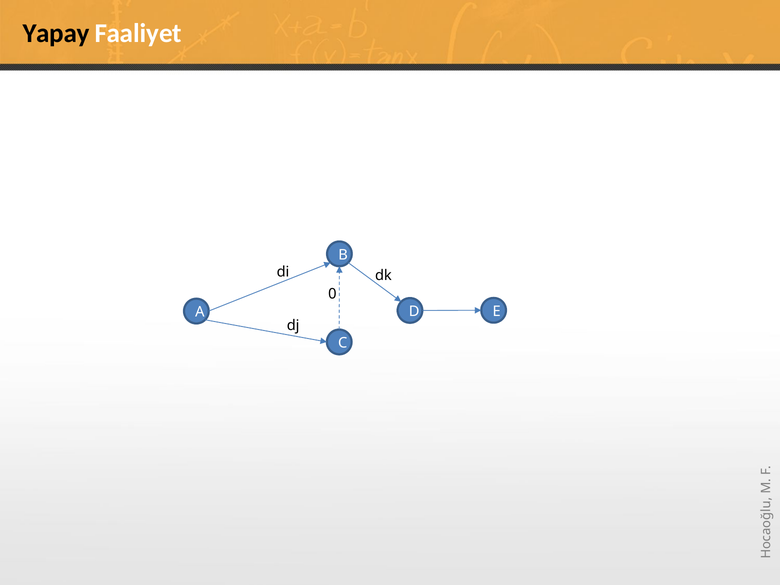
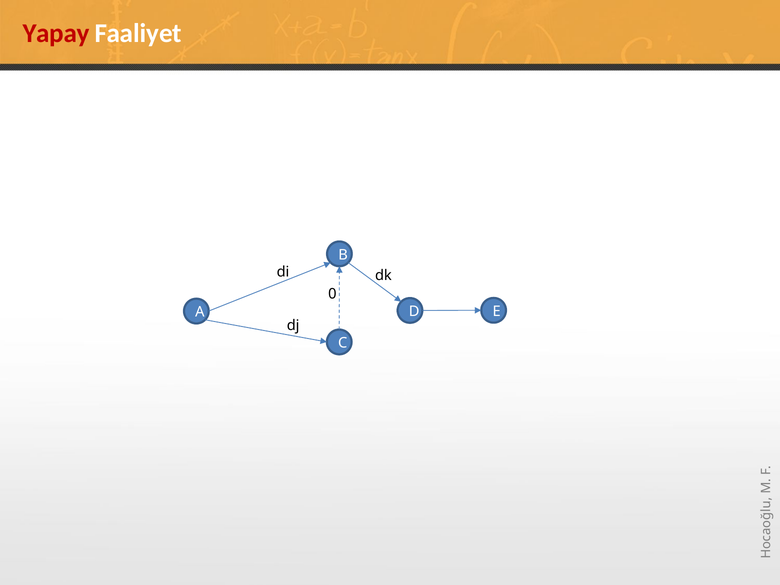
Yapay colour: black -> red (56, 33)
